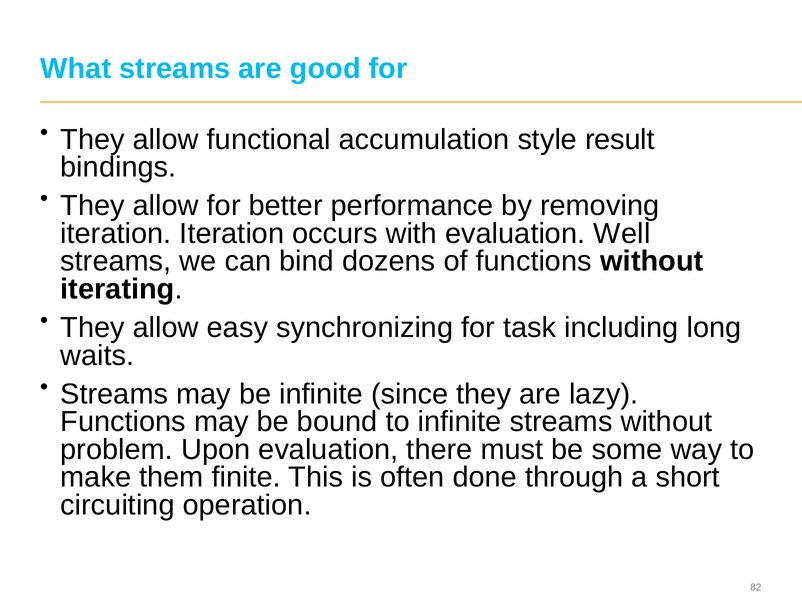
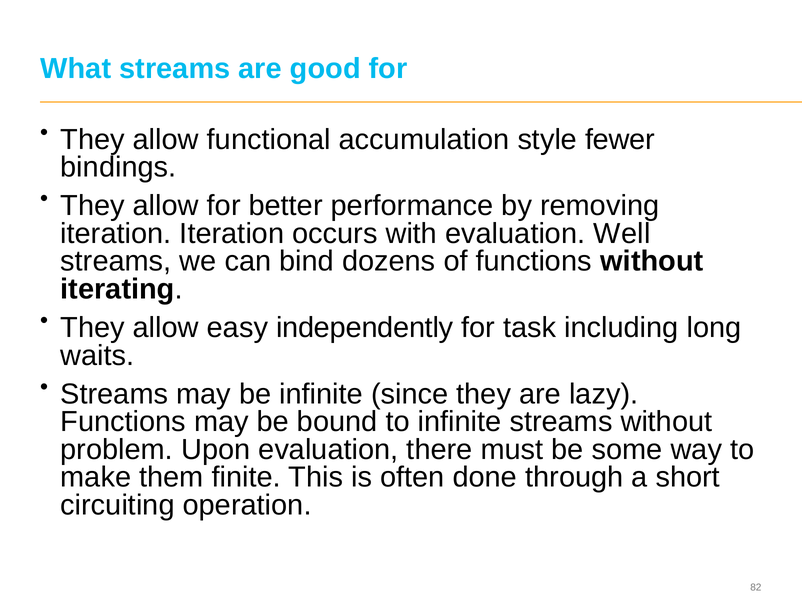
result: result -> fewer (620, 139)
synchronizing: synchronizing -> independently (365, 327)
